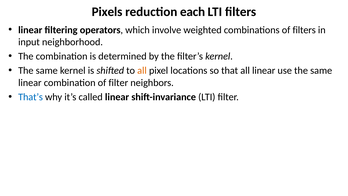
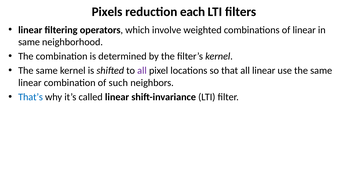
of filters: filters -> linear (304, 30)
input: input -> same (29, 42)
all colour: orange -> purple (142, 70)
of filter: filter -> such (118, 83)
